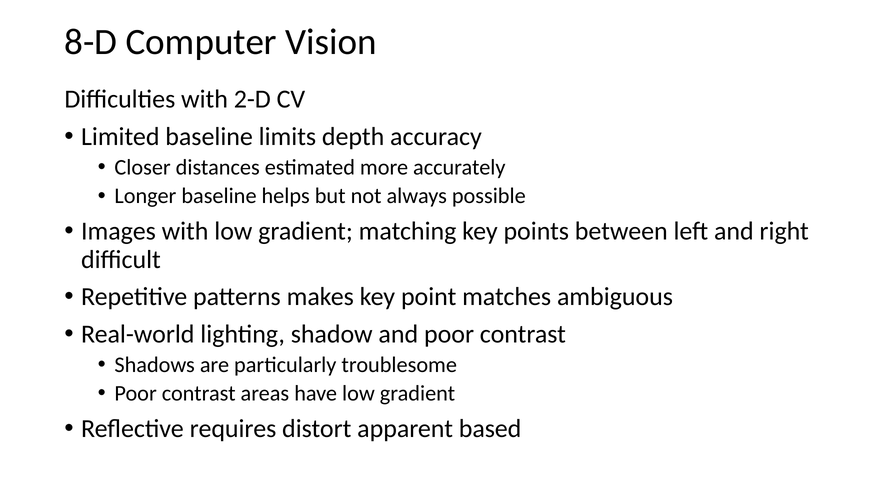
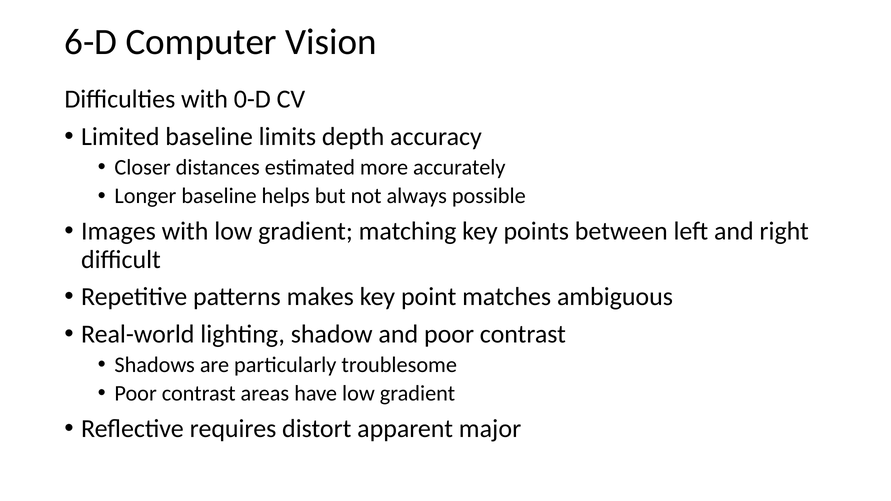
8-D: 8-D -> 6-D (91, 42)
2-D: 2-D -> 0-D (252, 99)
based: based -> major (490, 429)
